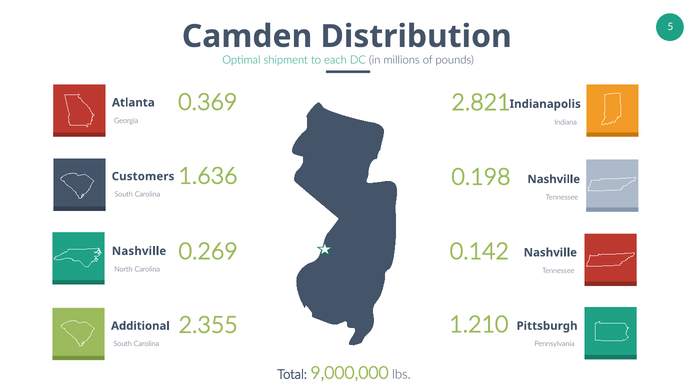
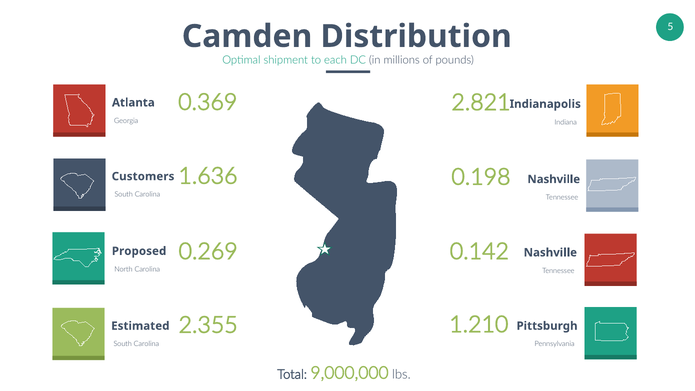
Nashville: Nashville -> Proposed (139, 251)
Additional: Additional -> Estimated (140, 326)
